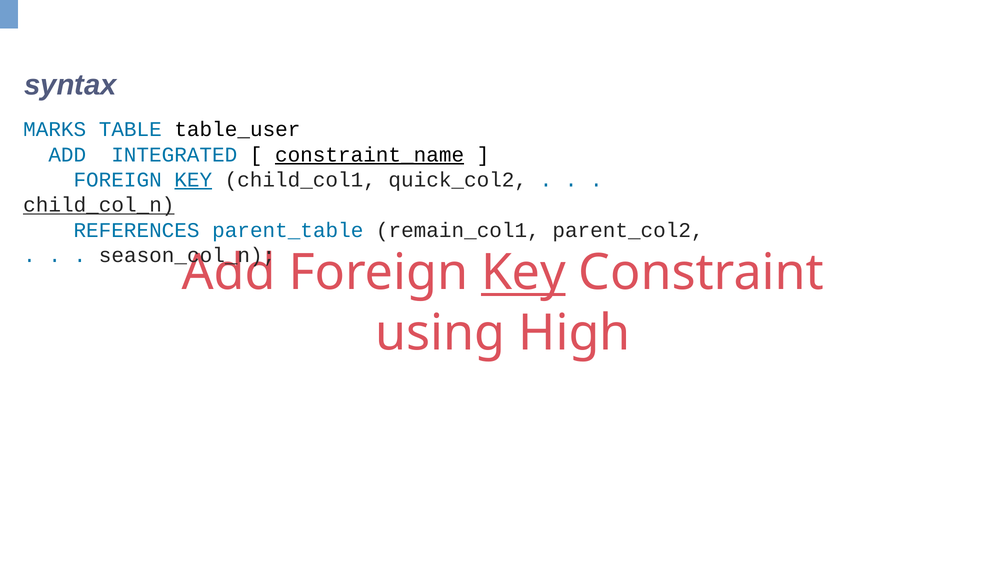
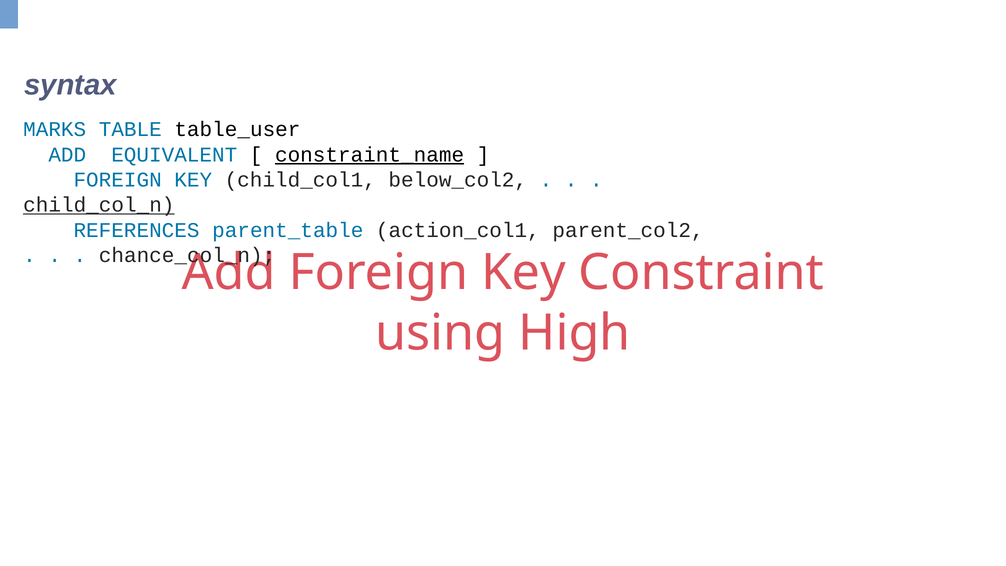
INTEGRATED: INTEGRATED -> EQUIVALENT (174, 155)
KEY underline: present -> none (193, 180)
quick_col2: quick_col2 -> below_col2 (458, 180)
remain_col1: remain_col1 -> action_col1 (458, 230)
season_col_n: season_col_n -> chance_col_n (187, 255)
Key underline: present -> none (523, 273)
